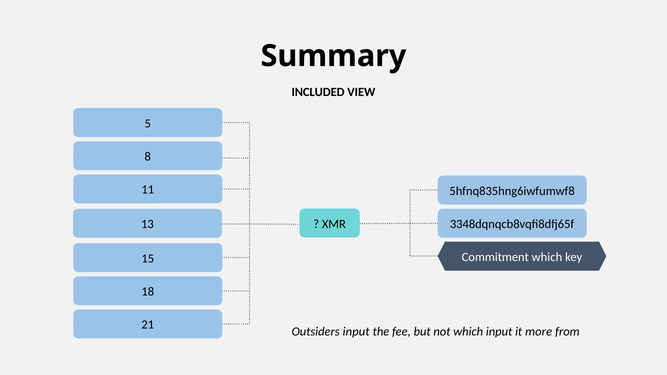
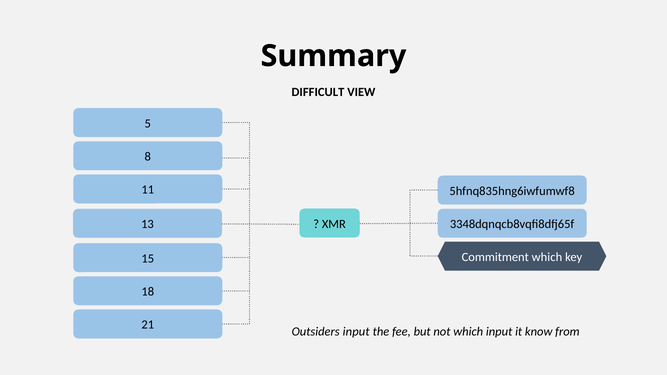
INCLUDED: INCLUDED -> DIFFICULT (318, 92)
more: more -> know (539, 332)
